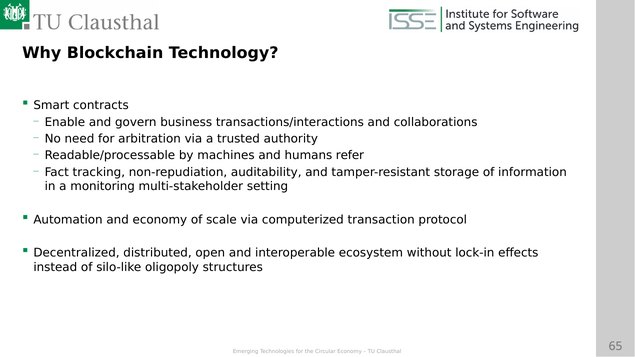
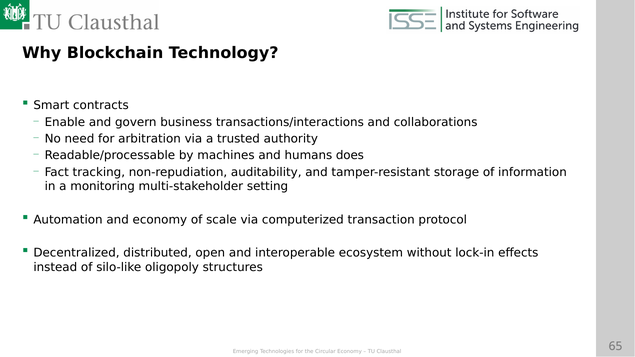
refer: refer -> does (350, 156)
